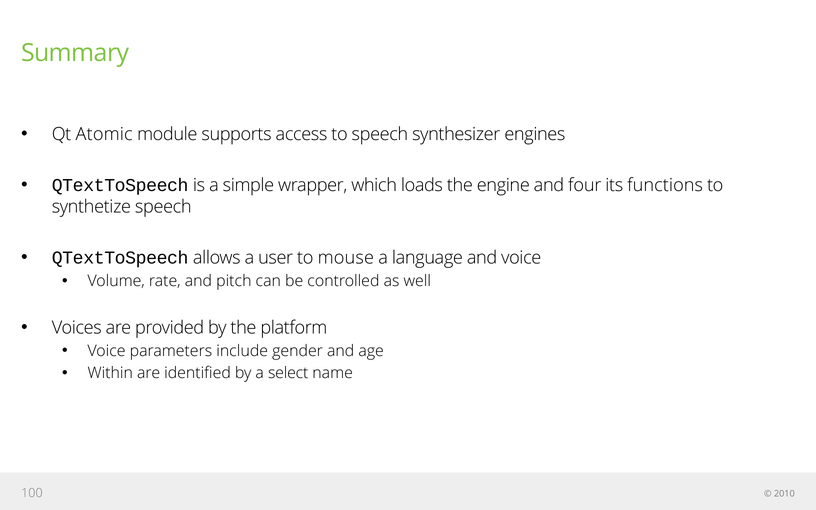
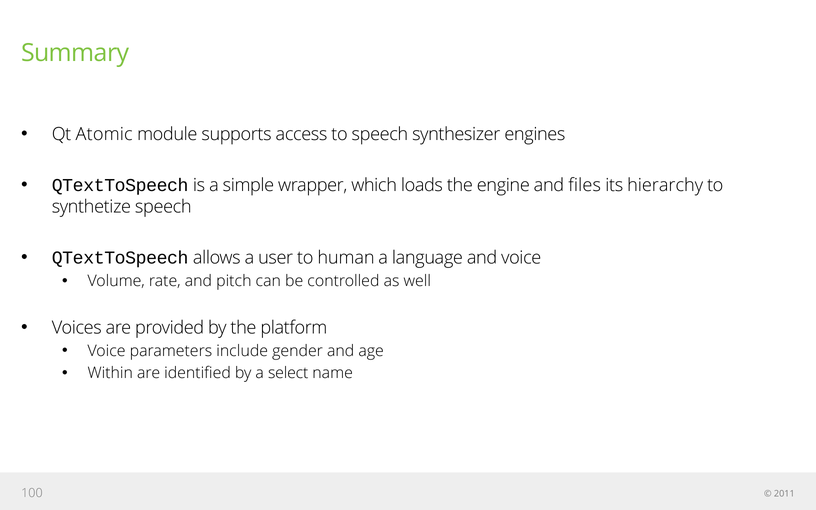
four: four -> files (585, 185)
functions: functions -> hierarchy (665, 185)
mouse: mouse -> human (346, 258)
2010: 2010 -> 2011 (784, 494)
